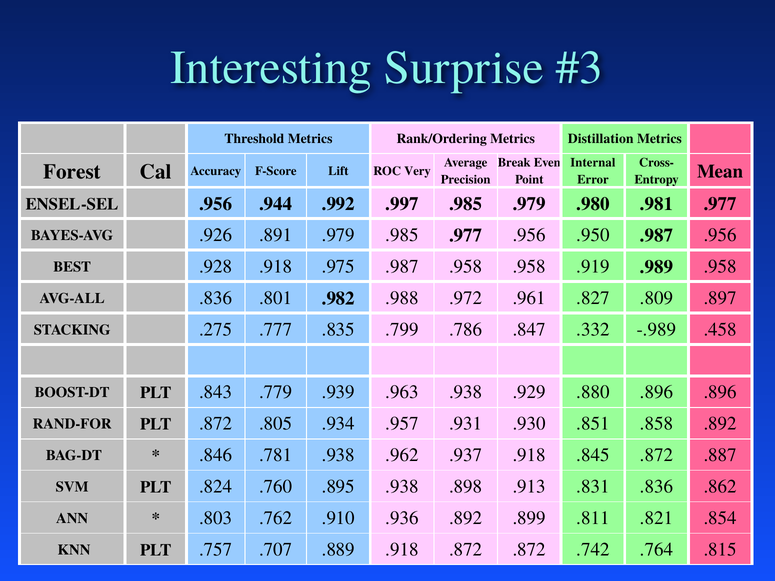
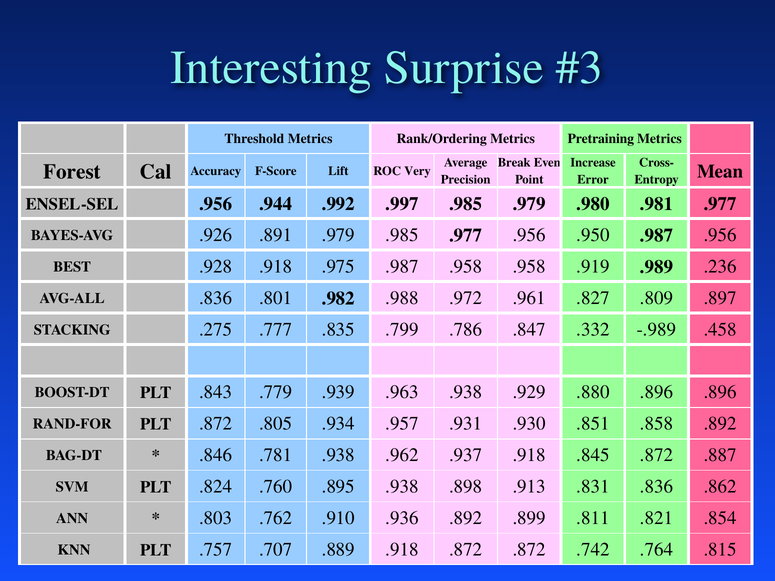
Distillation: Distillation -> Pretraining (601, 139)
Internal: Internal -> Increase (593, 163)
.989 .958: .958 -> .236 (720, 266)
